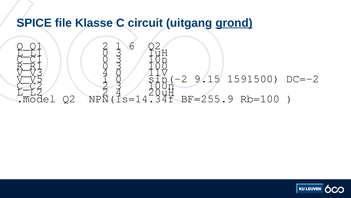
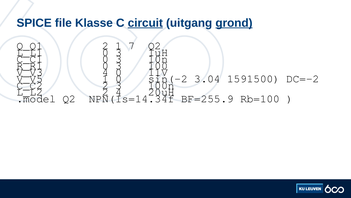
circuit underline: none -> present (145, 23)
6: 6 -> 7 (132, 46)
9.15: 9.15 -> 3.04 (207, 79)
